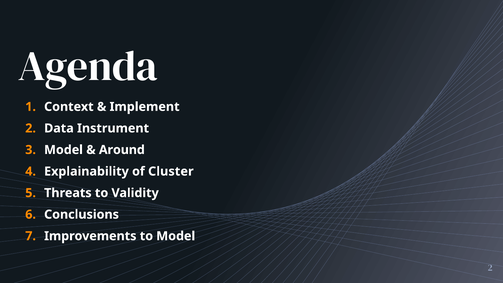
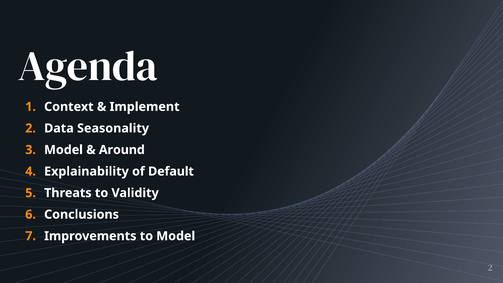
Instrument: Instrument -> Seasonality (113, 128)
Cluster: Cluster -> Default (171, 171)
